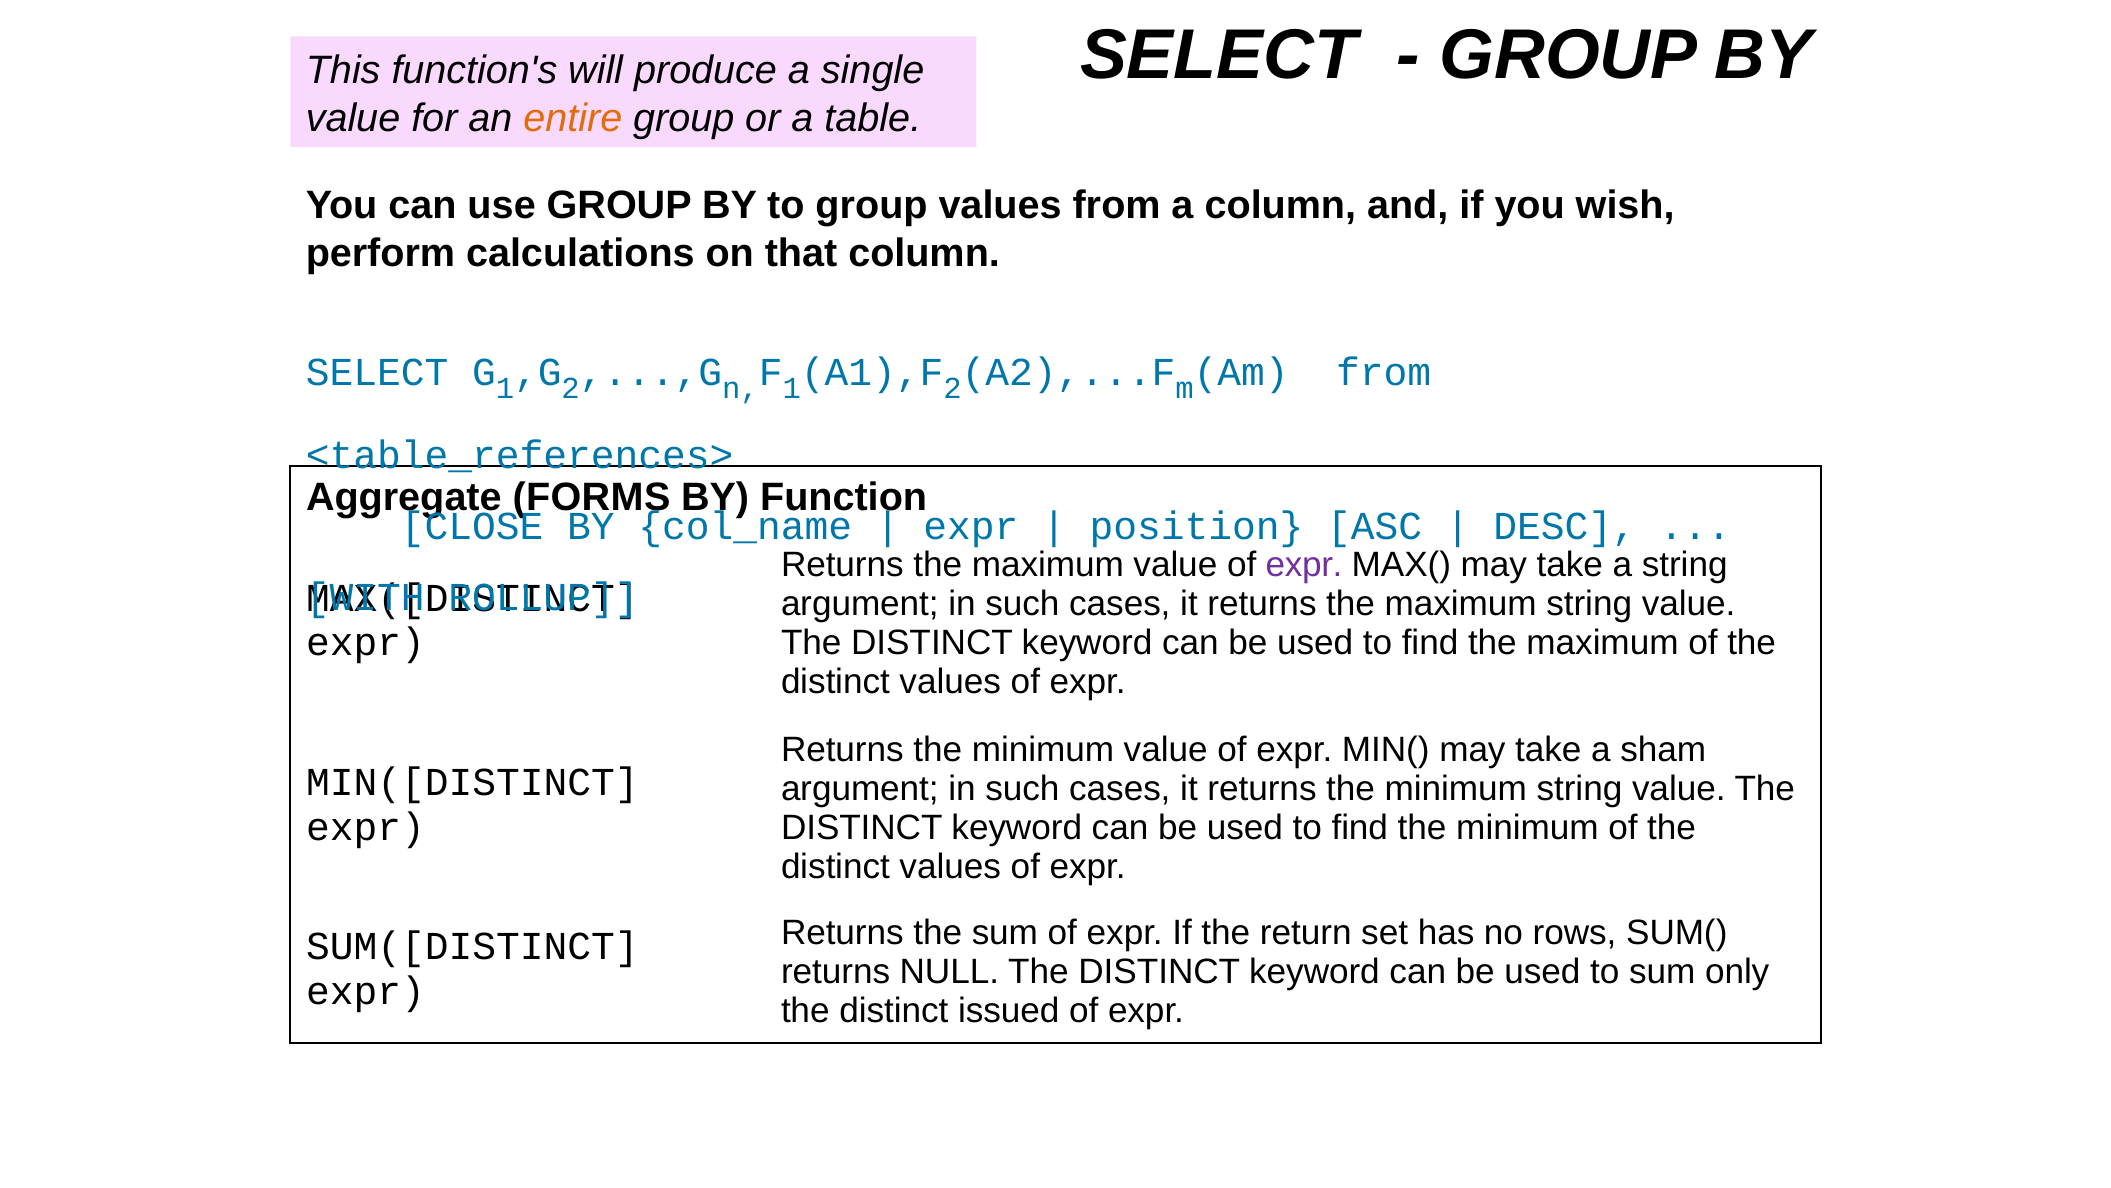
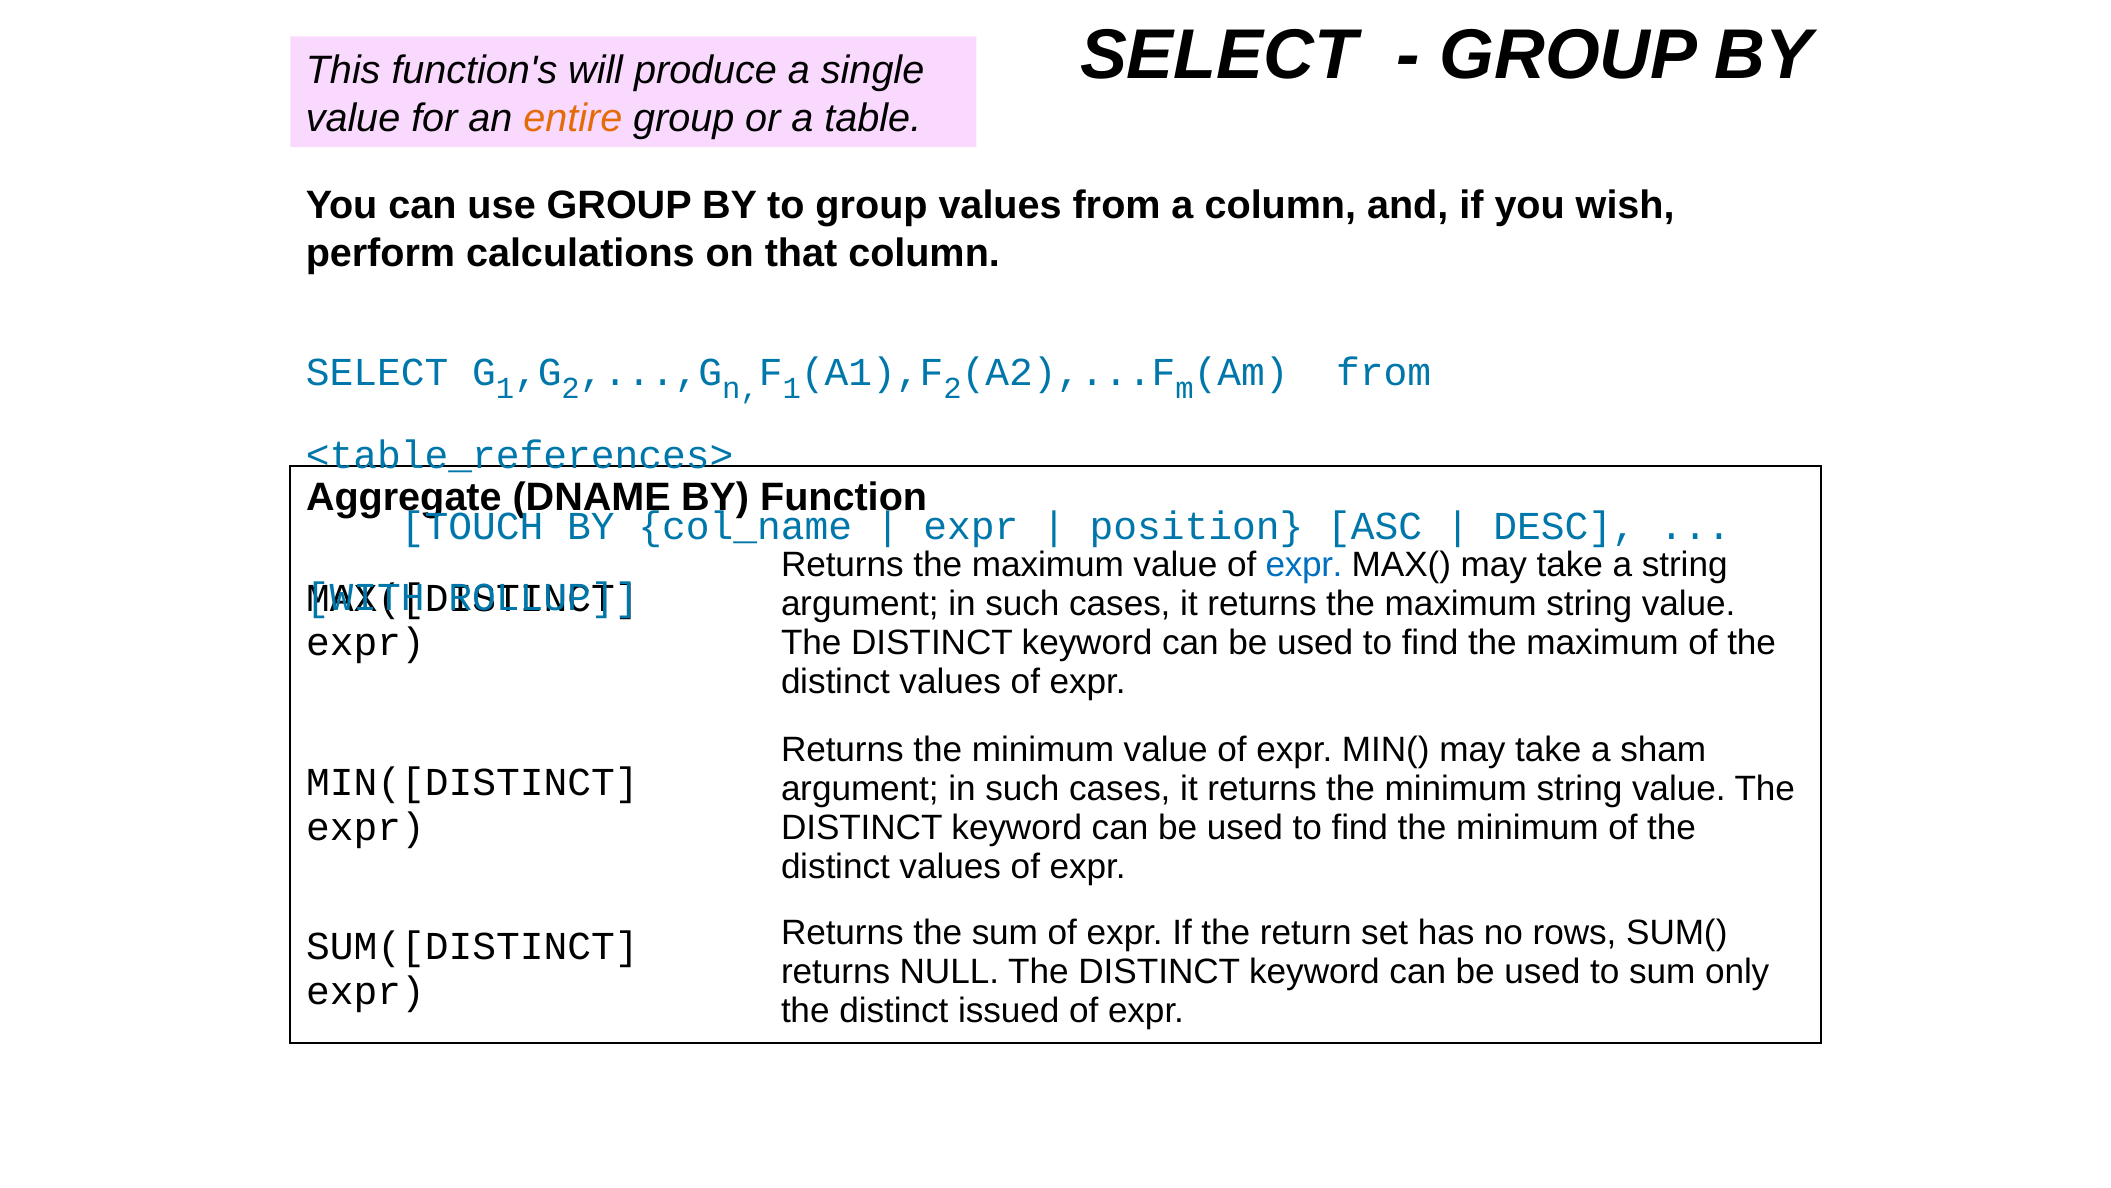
FORMS: FORMS -> DNAME (592, 497)
CLOSE: CLOSE -> TOUCH (472, 526)
expr colour: purple -> blue (1304, 565)
